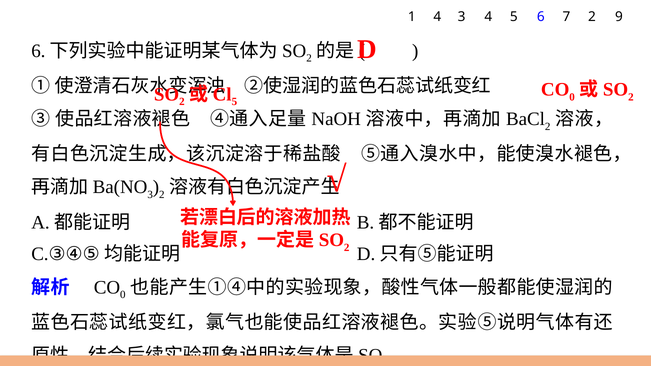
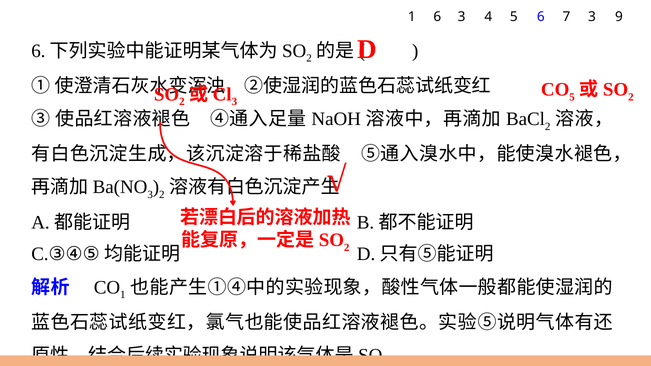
1 4: 4 -> 6 (437, 17)
7 2: 2 -> 3 (592, 17)
0: 0 -> 5 (572, 97)
5: 5 -> 3 (234, 102)
0: 0 -> 1 (123, 295)
